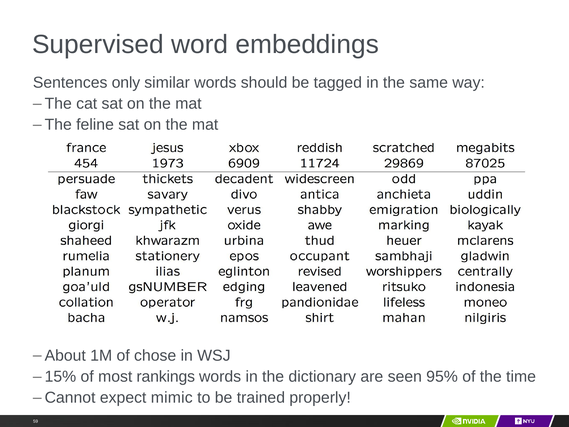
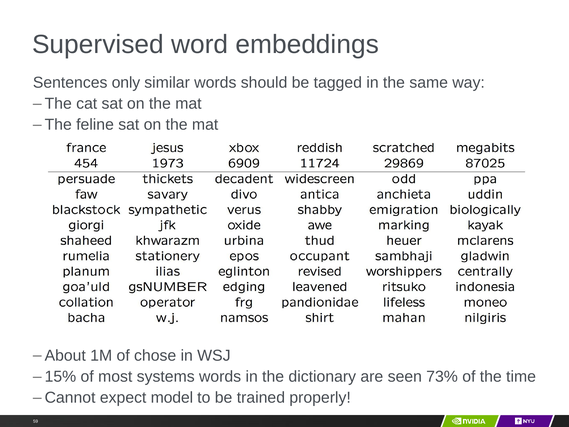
rankings: rankings -> systems (166, 377)
95%: 95% -> 73% (442, 377)
mimic: mimic -> model (172, 398)
